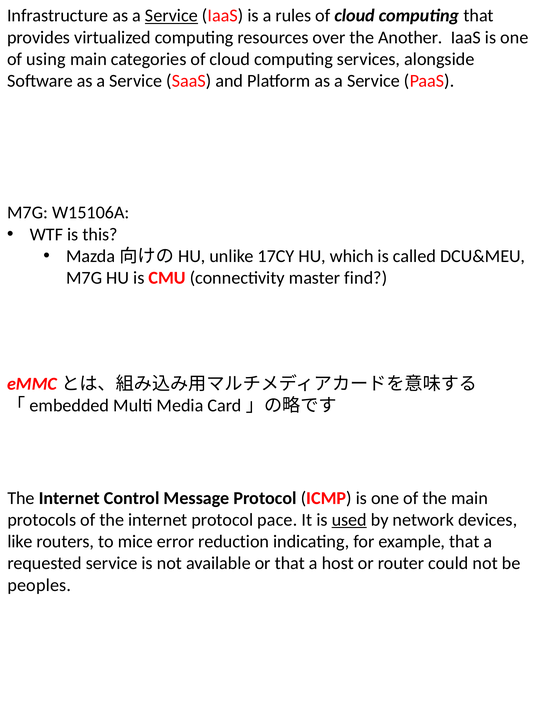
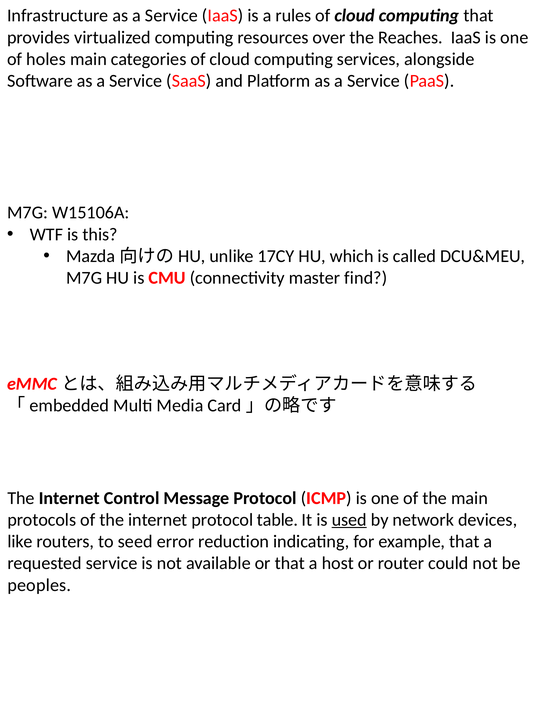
Service underline: present -> none (171, 16)
Another: Another -> Reaches (410, 37)
using: using -> holes (46, 59)
pace: pace -> table (278, 520)
mice: mice -> seed (135, 542)
